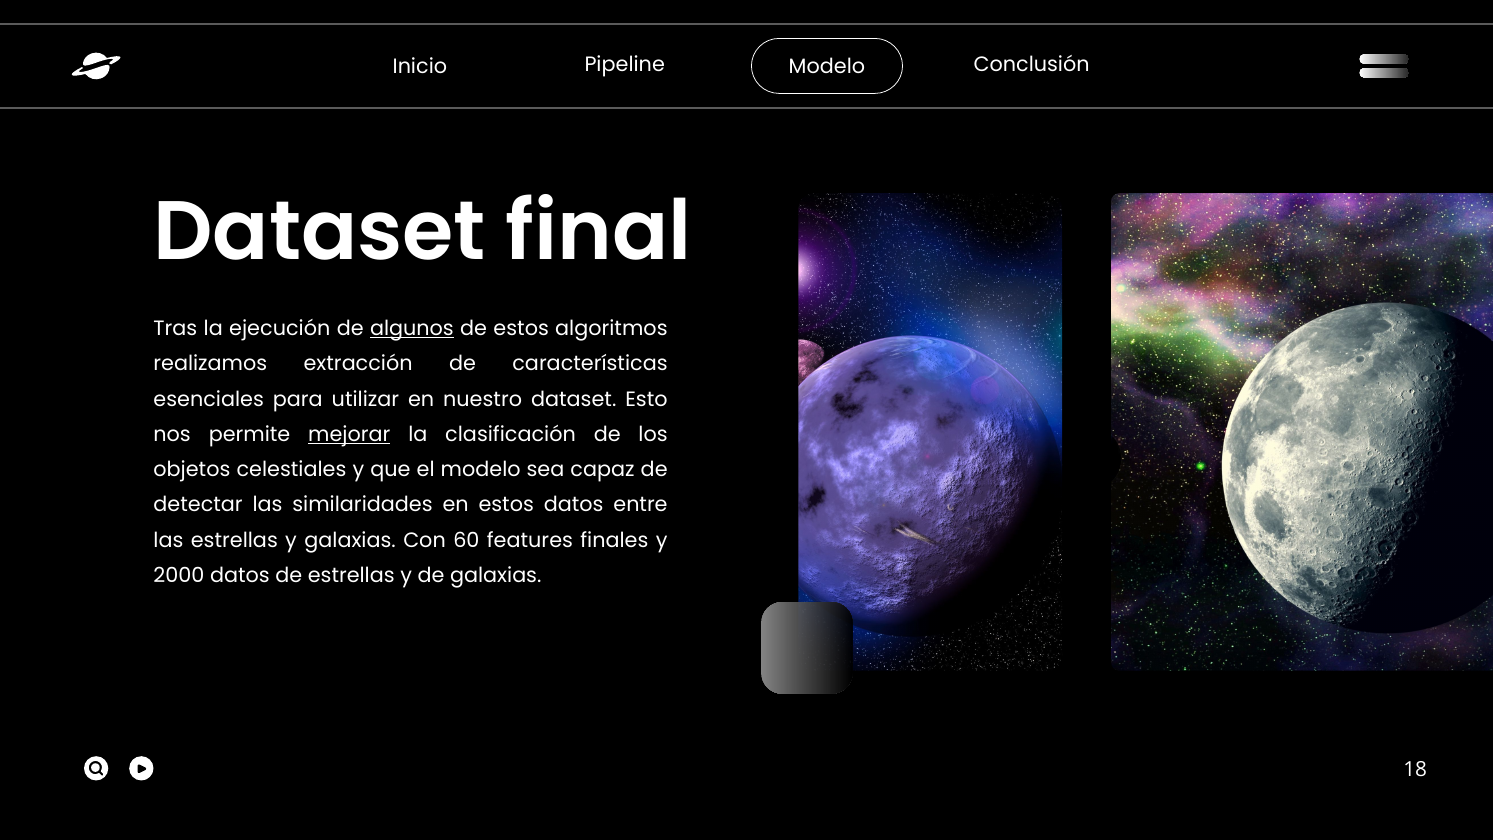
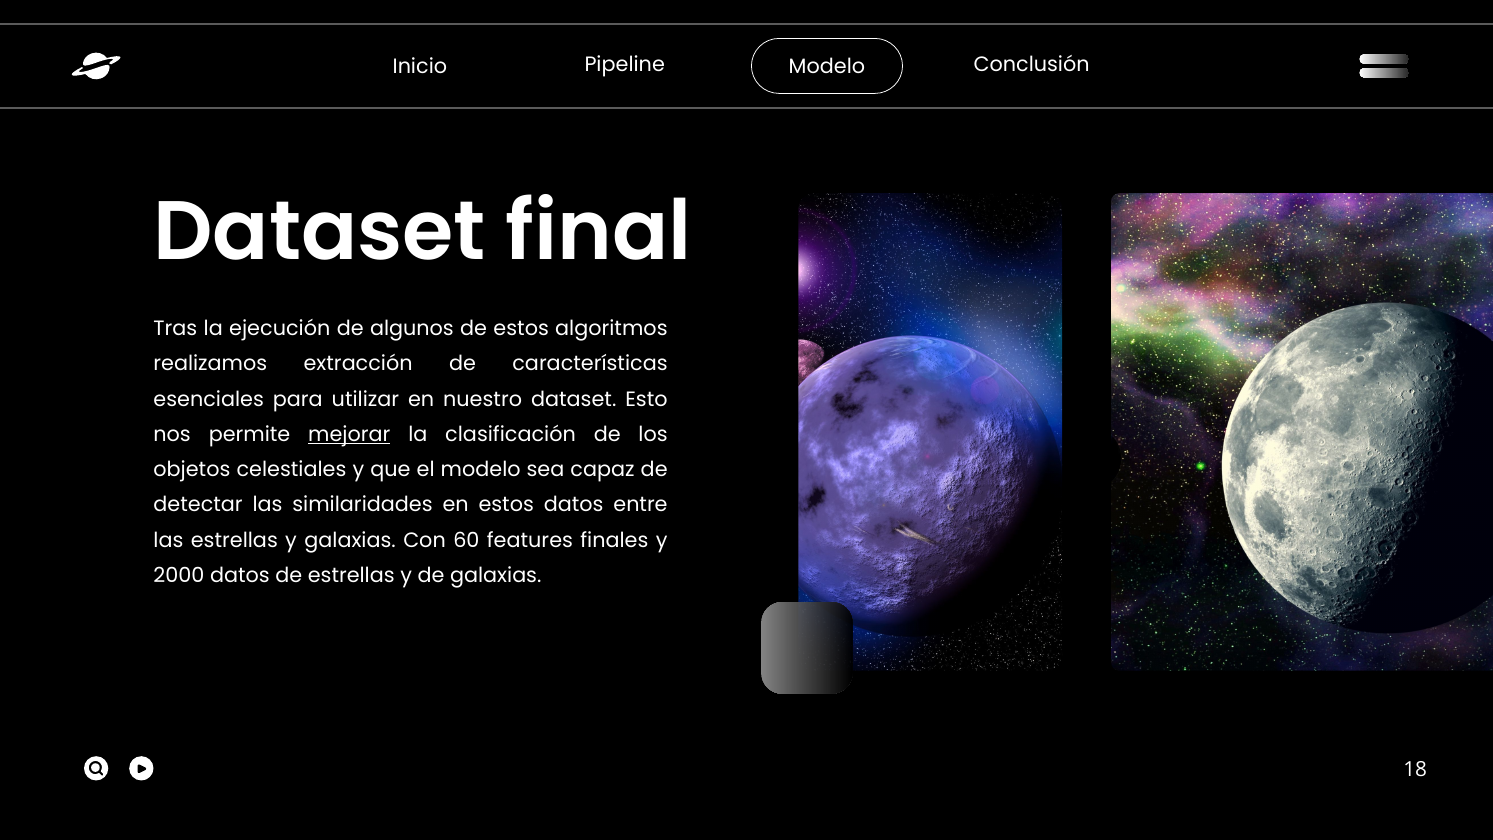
algunos underline: present -> none (412, 329)
